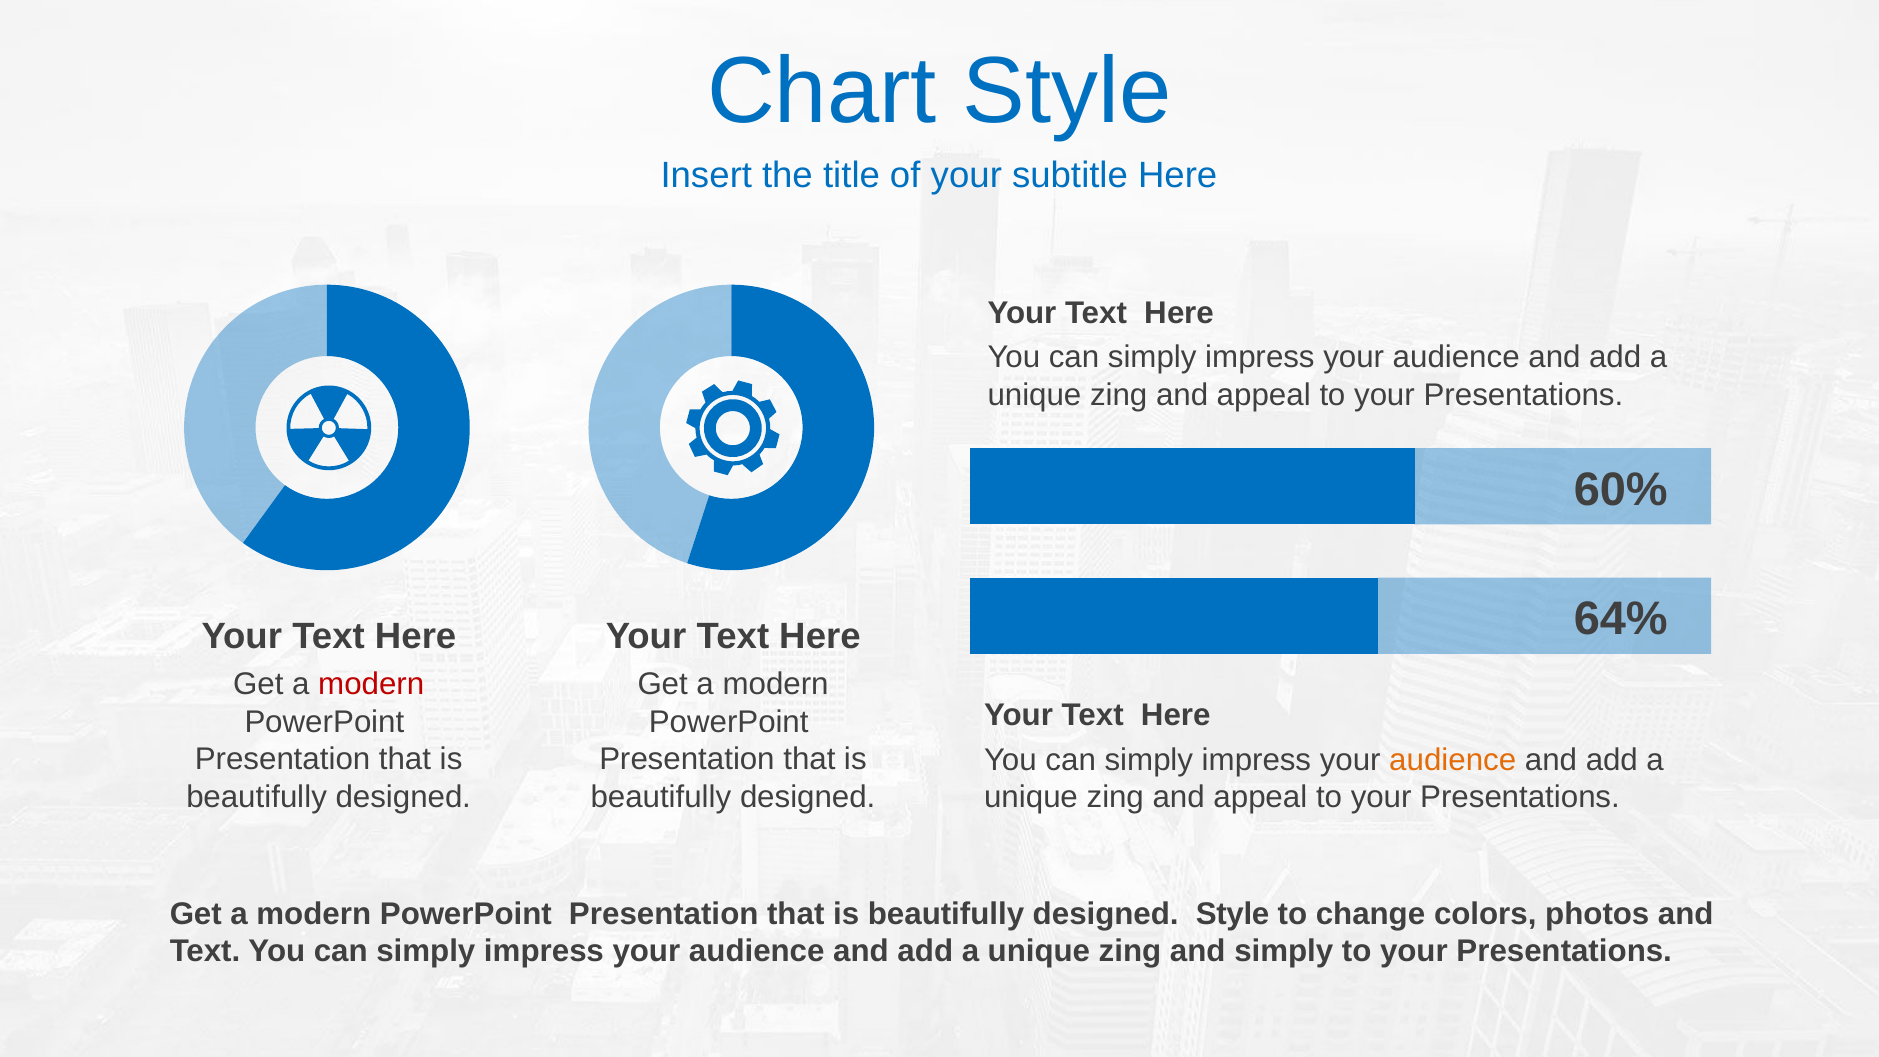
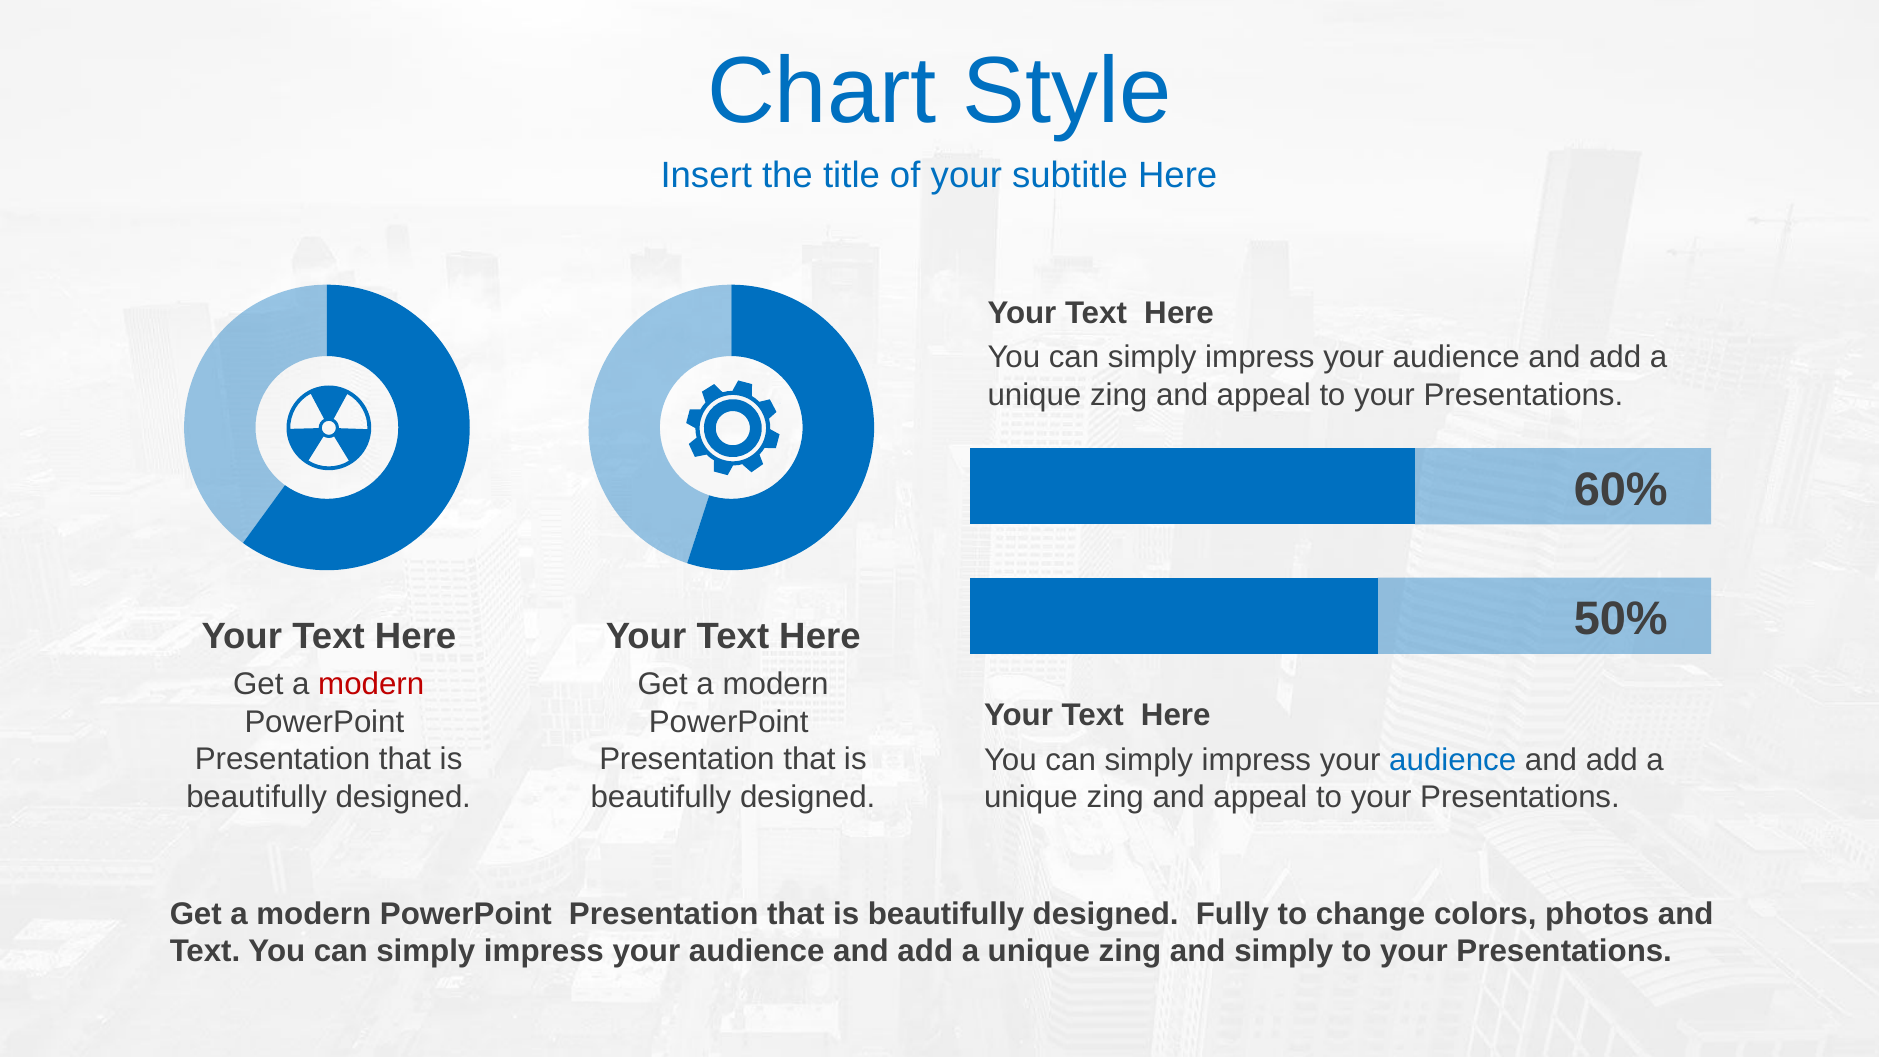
64%: 64% -> 50% (1621, 619)
audience colour: orange -> blue (1453, 760)
designed Style: Style -> Fully (1232, 914)
